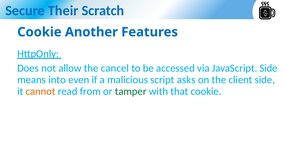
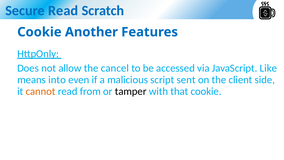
Their: Their -> Read (63, 11)
JavaScript Side: Side -> Like (268, 68)
asks: asks -> sent (186, 80)
tamper colour: green -> black (131, 91)
